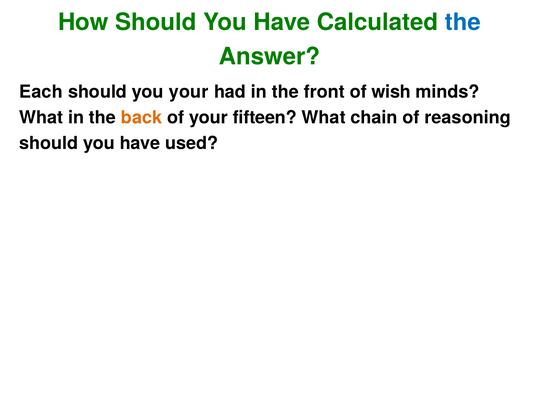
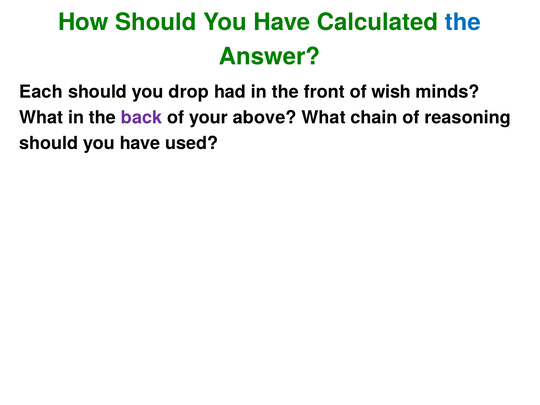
you your: your -> drop (189, 92)
back colour: orange -> purple (142, 118)
fifteen: fifteen -> above (265, 118)
